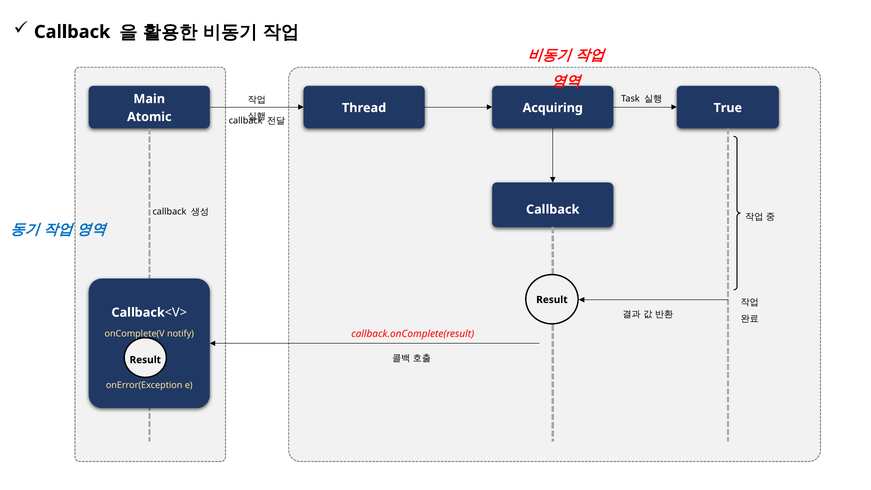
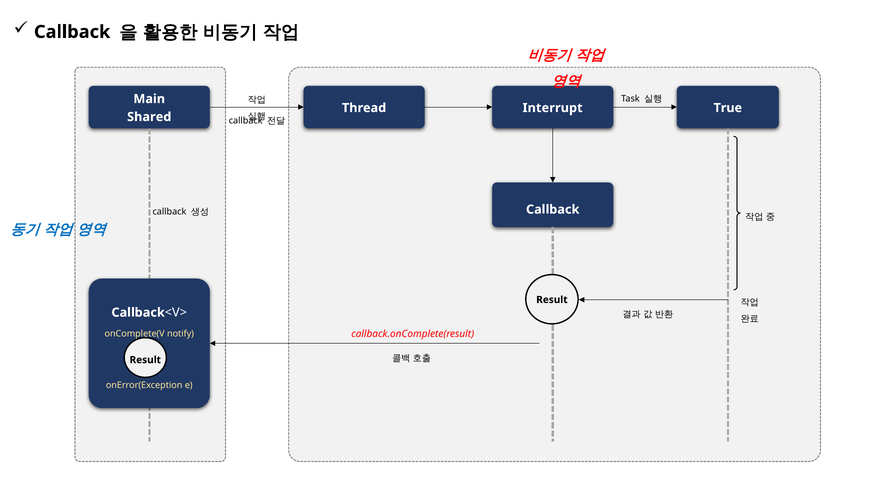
Acquiring: Acquiring -> Interrupt (553, 108)
Atomic: Atomic -> Shared (149, 117)
